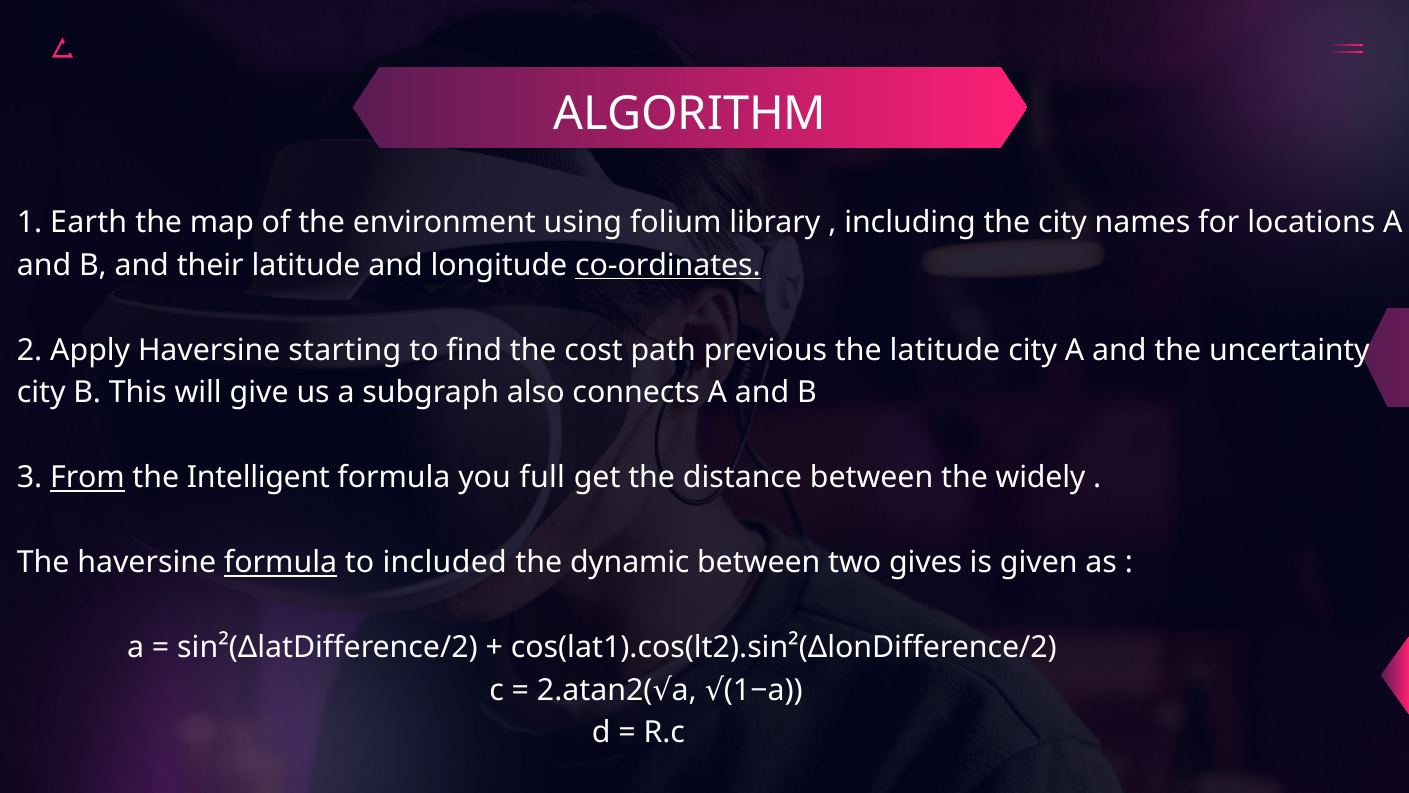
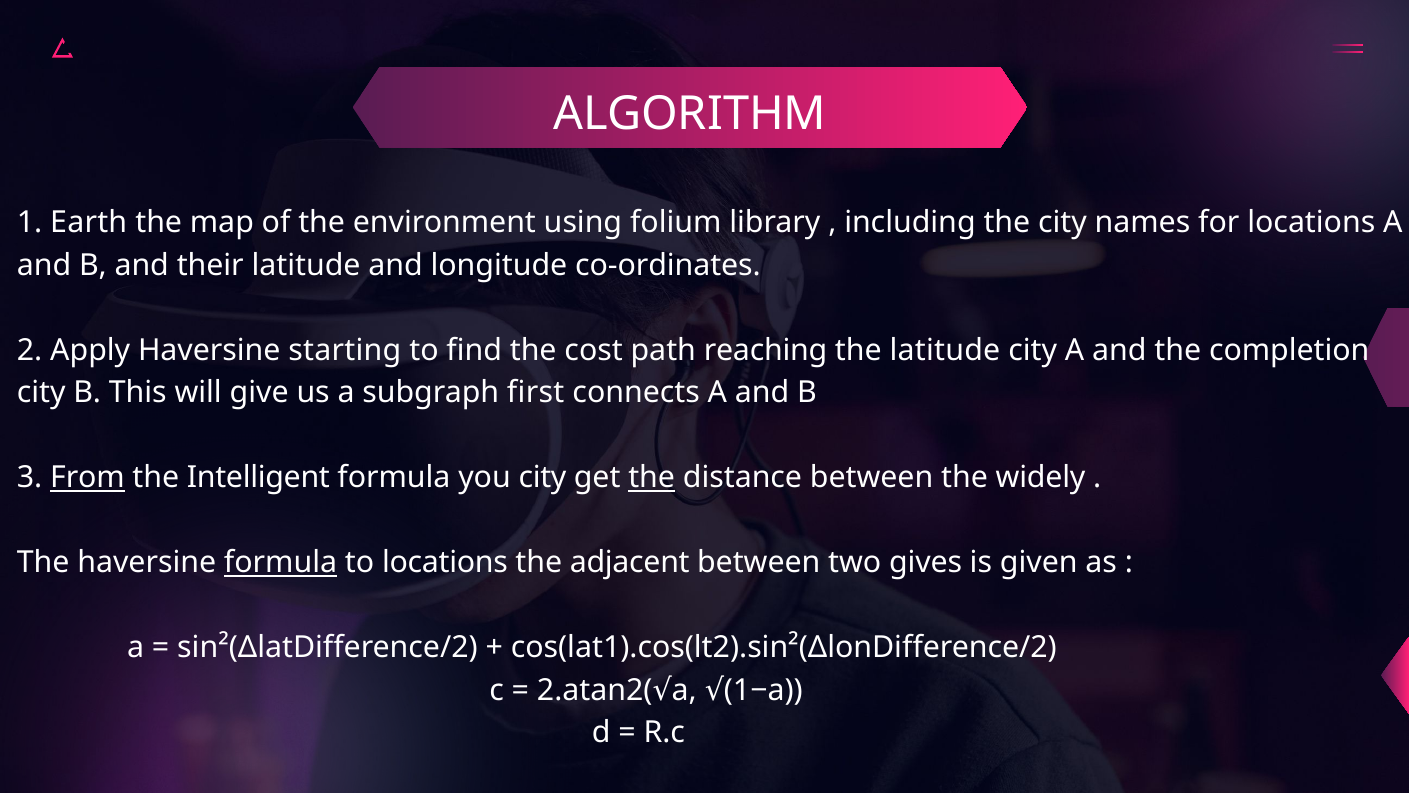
co-ordinates underline: present -> none (668, 265)
previous: previous -> reaching (766, 350)
uncertainty: uncertainty -> completion (1289, 350)
also: also -> first (536, 393)
you full: full -> city (542, 478)
the underline: none -> present (652, 478)
to included: included -> locations (445, 563)
dynamic: dynamic -> adjacent (630, 563)
